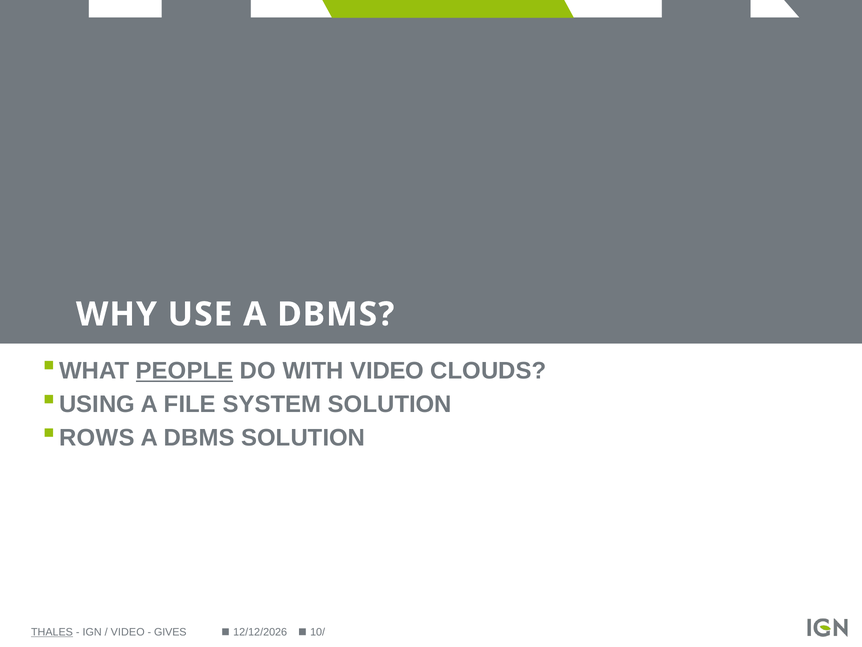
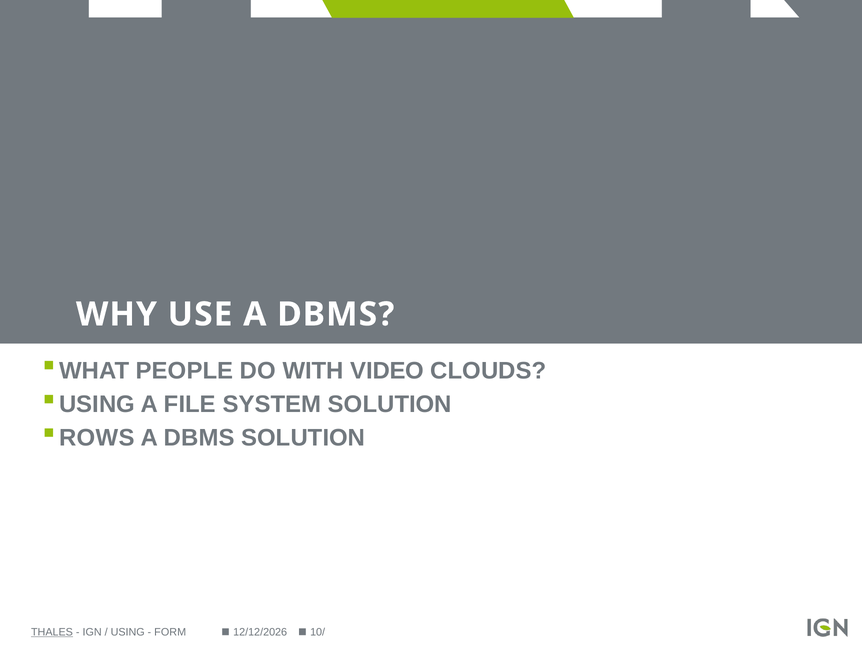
PEOPLE underline: present -> none (185, 371)
VIDEO: VIDEO -> USING (128, 632)
GIVES: GIVES -> FORM (170, 632)
